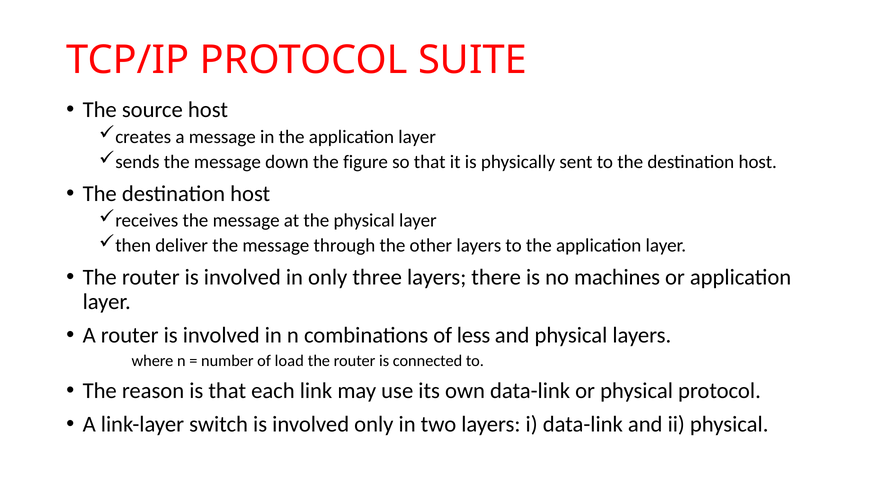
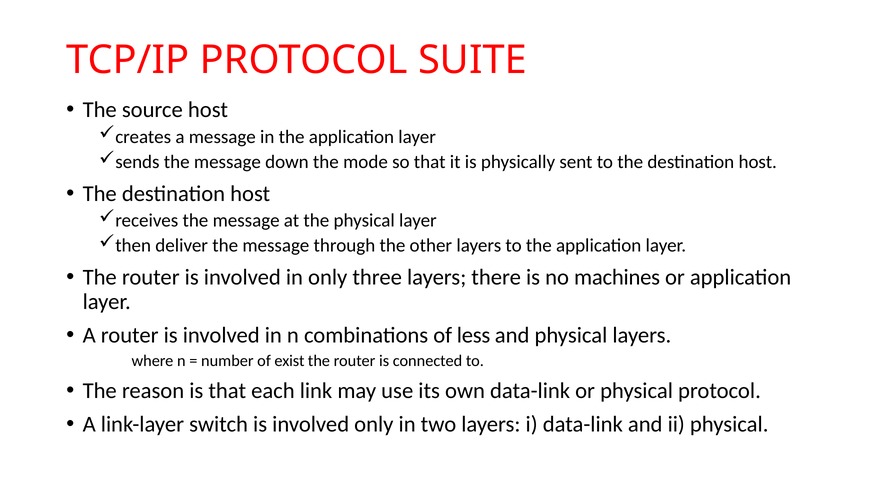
figure: figure -> mode (365, 162)
load: load -> exist (289, 361)
